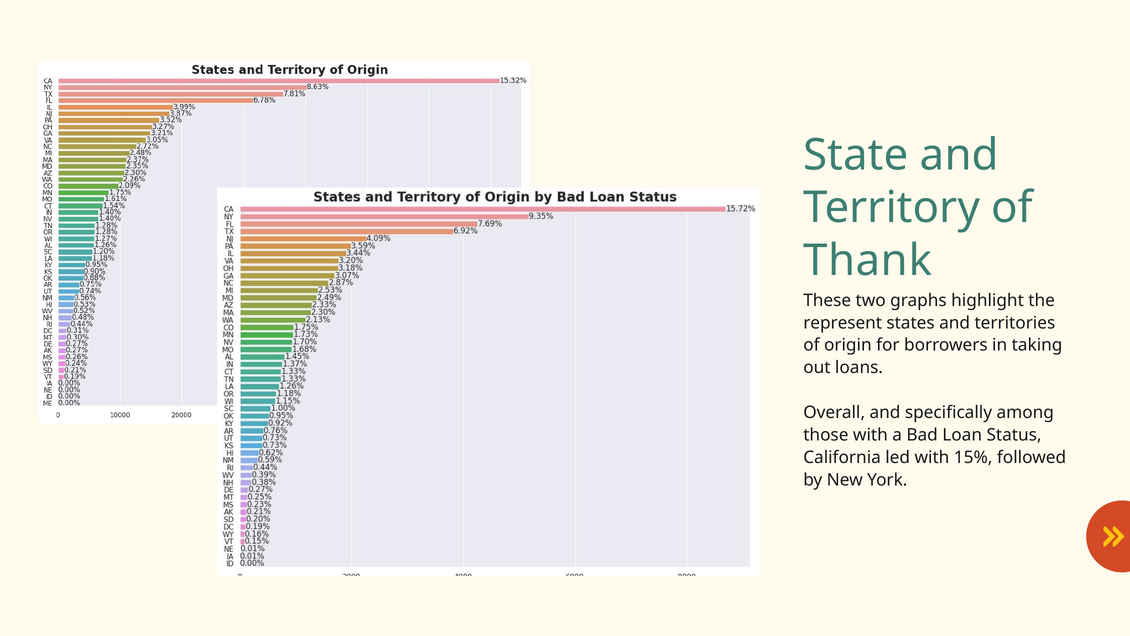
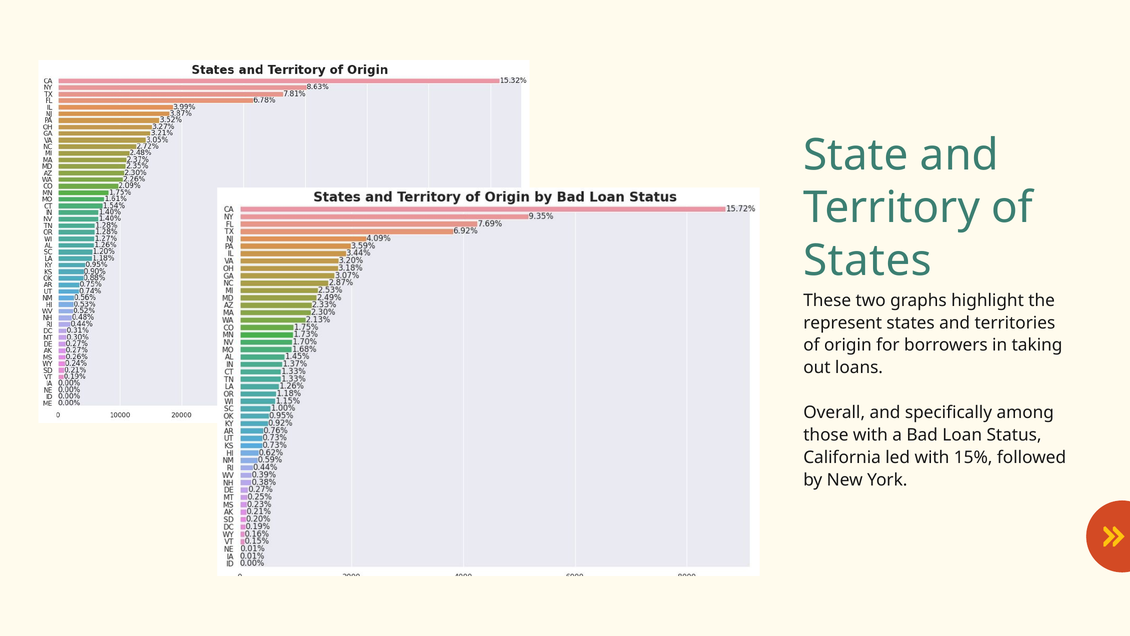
Thank: Thank -> States (868, 261)
